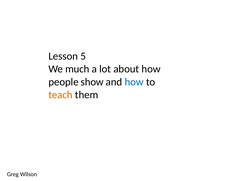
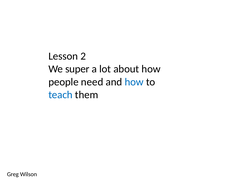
5: 5 -> 2 (83, 56)
much: much -> super (77, 69)
show: show -> need (92, 82)
teach colour: orange -> blue (61, 95)
